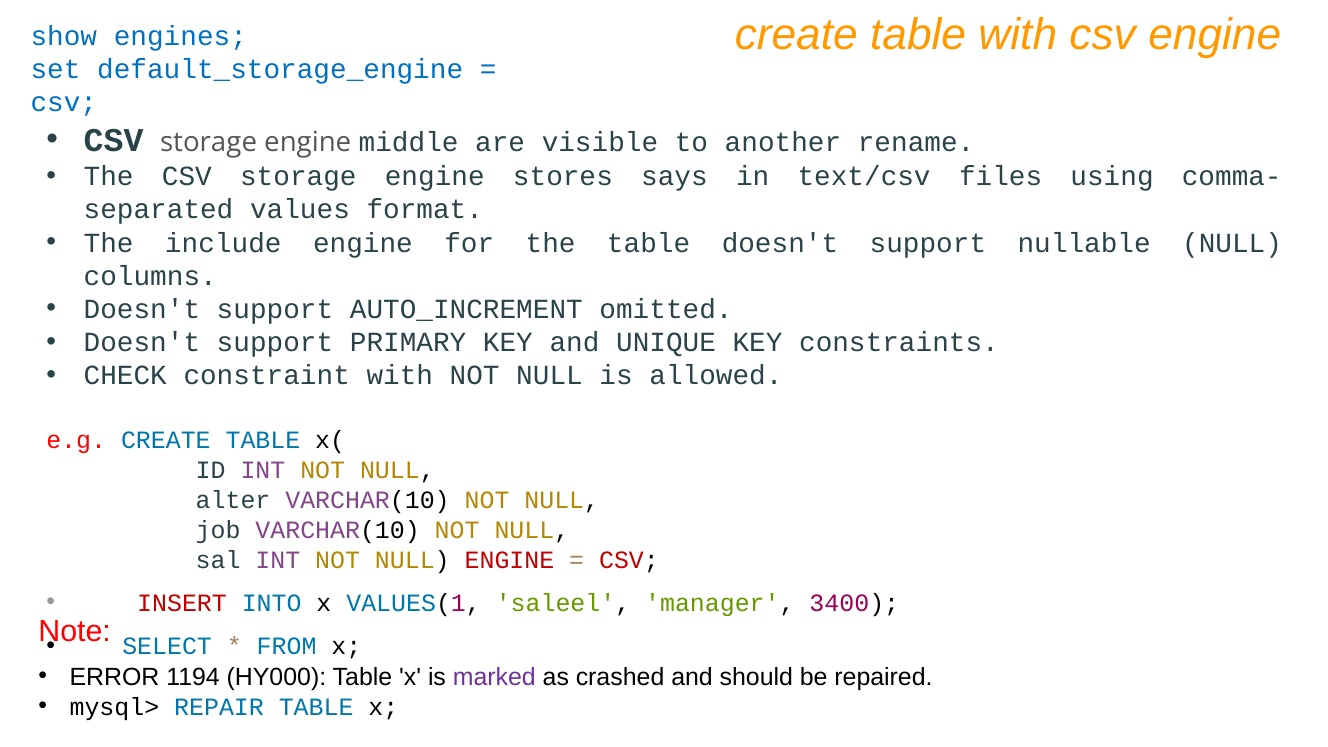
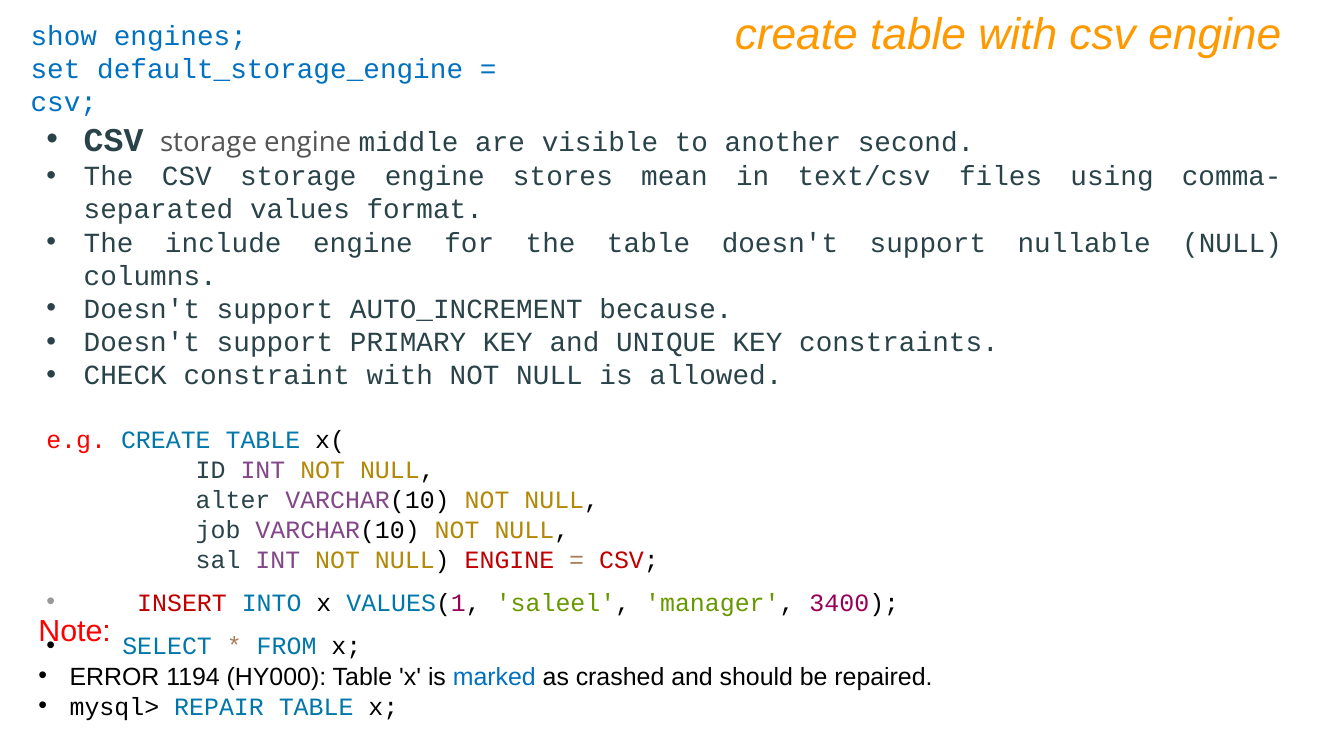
rename: rename -> second (916, 142)
says: says -> mean (674, 177)
omitted: omitted -> because (666, 309)
marked colour: purple -> blue (494, 677)
